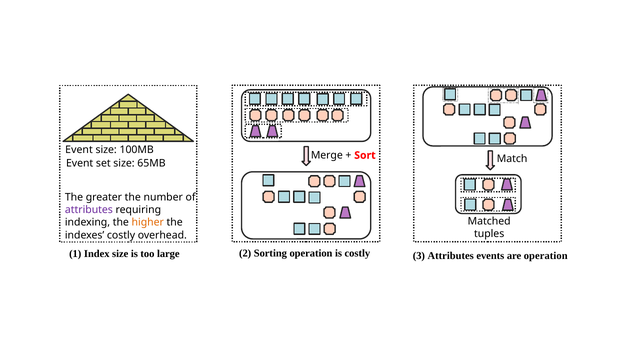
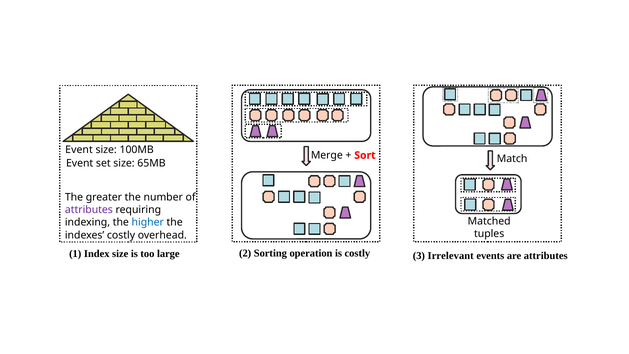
higher colour: orange -> blue (148, 222)
3 Attributes: Attributes -> Irrelevant (451, 255)
are operation: operation -> attributes (546, 255)
